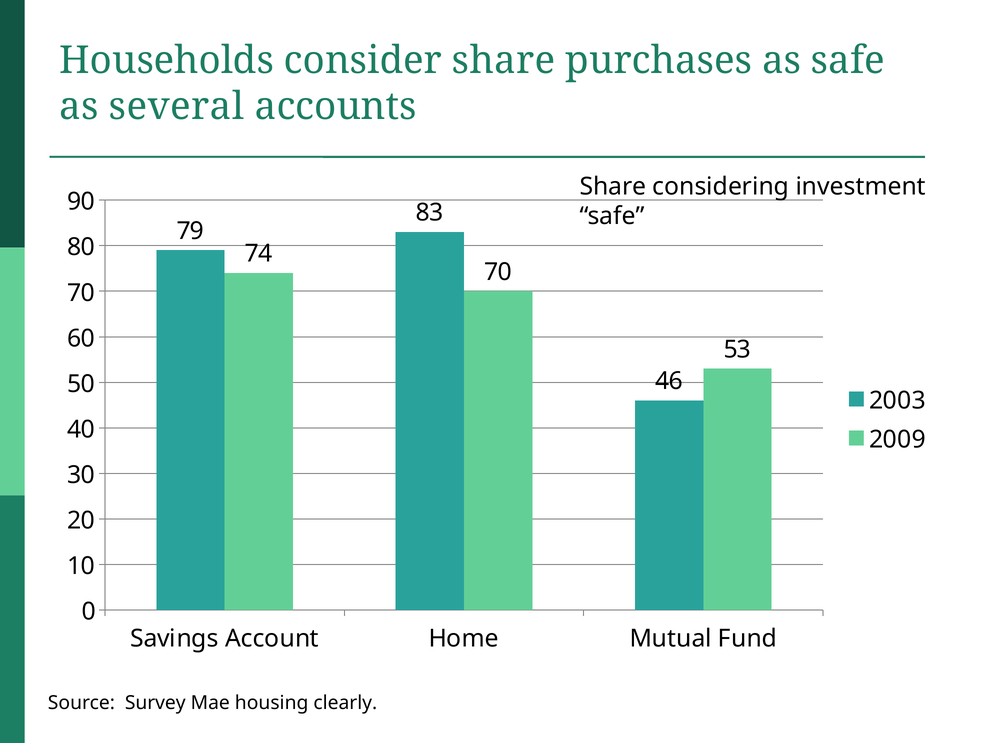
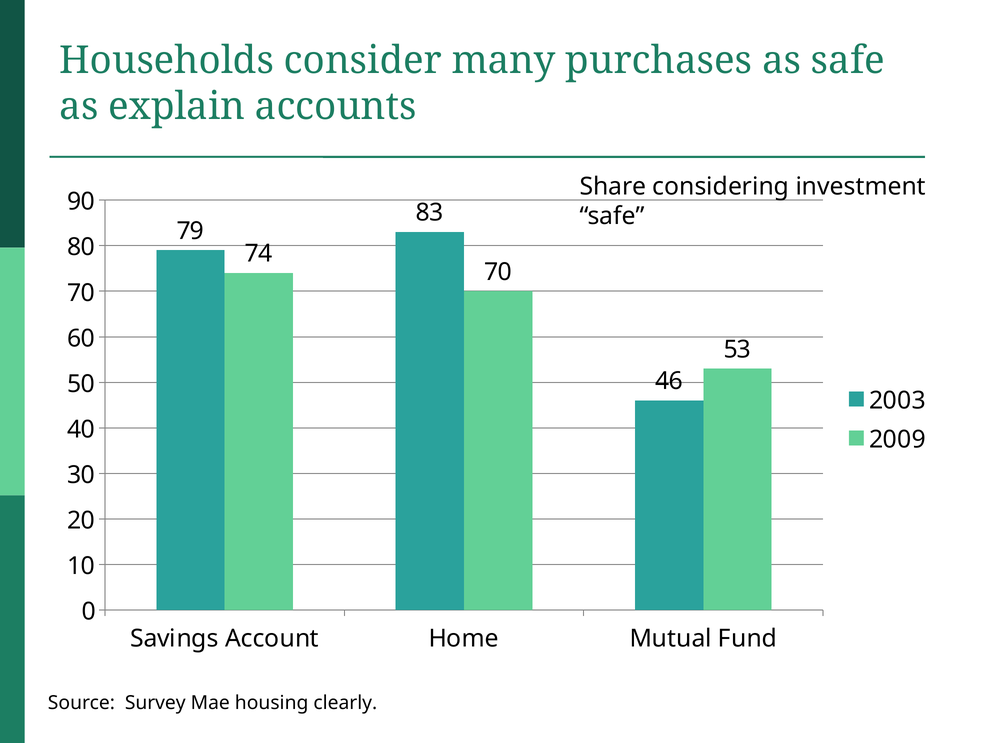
consider share: share -> many (504, 61)
several: several -> explain (177, 107)
